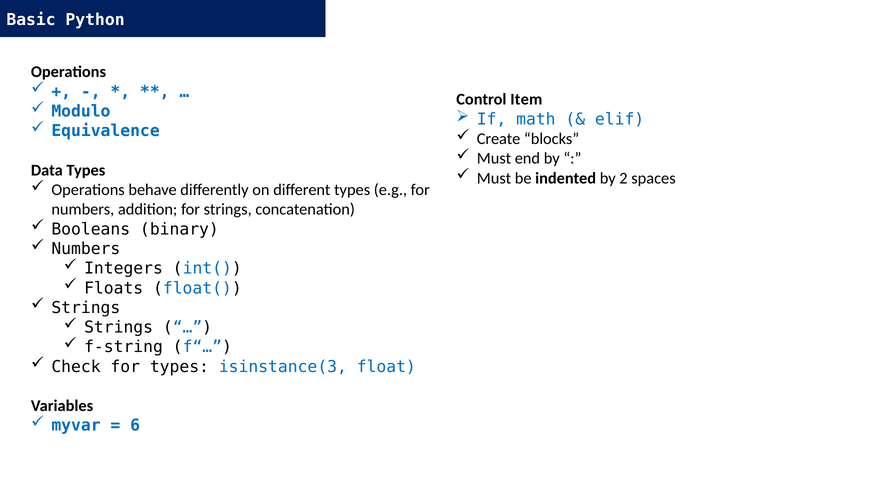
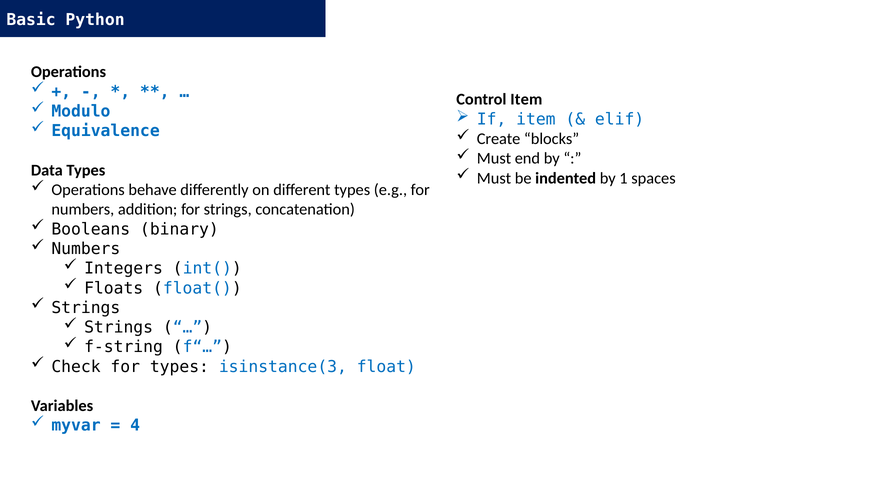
If math: math -> item (536, 119)
2: 2 -> 1 (623, 178)
6: 6 -> 4 (135, 426)
